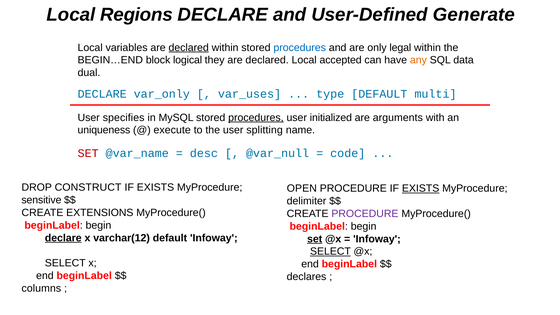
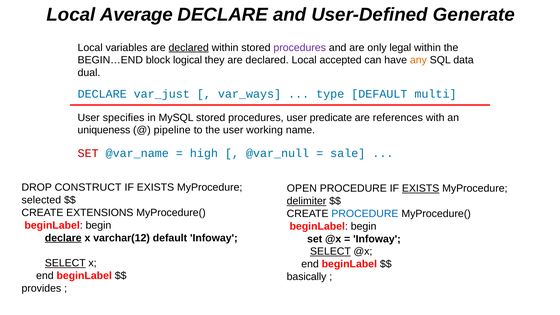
Regions: Regions -> Average (137, 15)
procedures colour: blue -> purple (300, 48)
var_only: var_only -> var_just (162, 94)
var_uses: var_uses -> var_ways (250, 94)
procedures underline: present -> none (256, 118)
initialized: initialized -> predicate (331, 118)
arguments: arguments -> references (398, 118)
execute: execute -> pipeline (172, 130)
splitting: splitting -> working (265, 130)
desc: desc -> high (204, 153)
code: code -> sale (348, 153)
sensitive: sensitive -> selected (41, 200)
delimiter underline: none -> present (307, 201)
PROCEDURE colour: purple -> blue (365, 214)
set underline: present -> none (315, 239)
SELECT underline: none -> present (65, 263)
declares: declares -> basically (307, 277)
columns: columns -> provides (41, 288)
